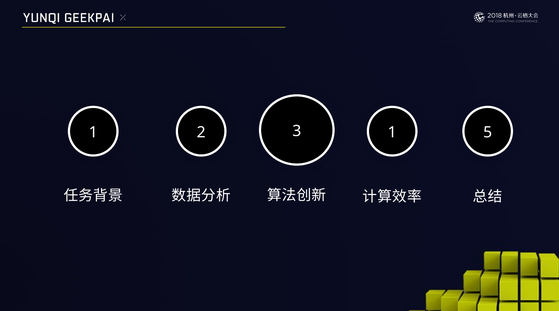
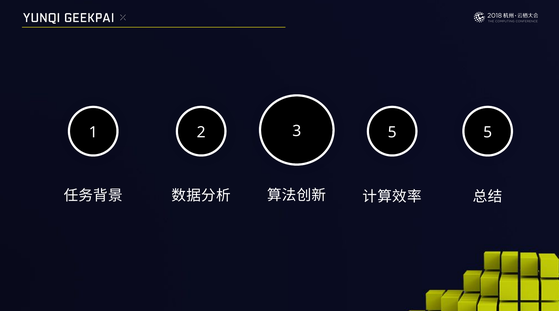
1 1: 1 -> 5 (392, 132)
